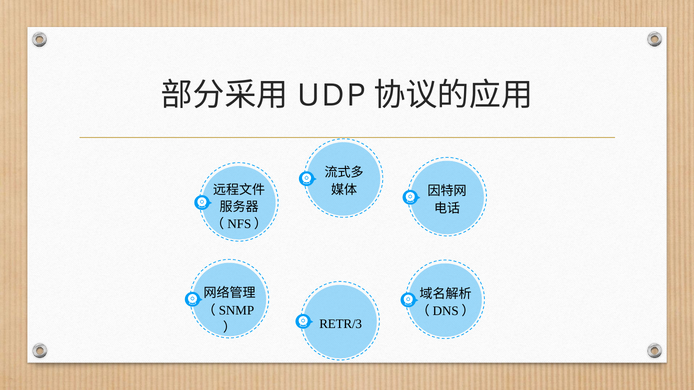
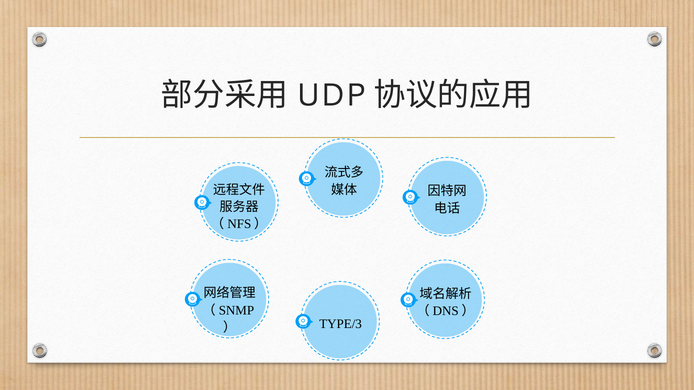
RETR/3: RETR/3 -> TYPE/3 (341, 324)
